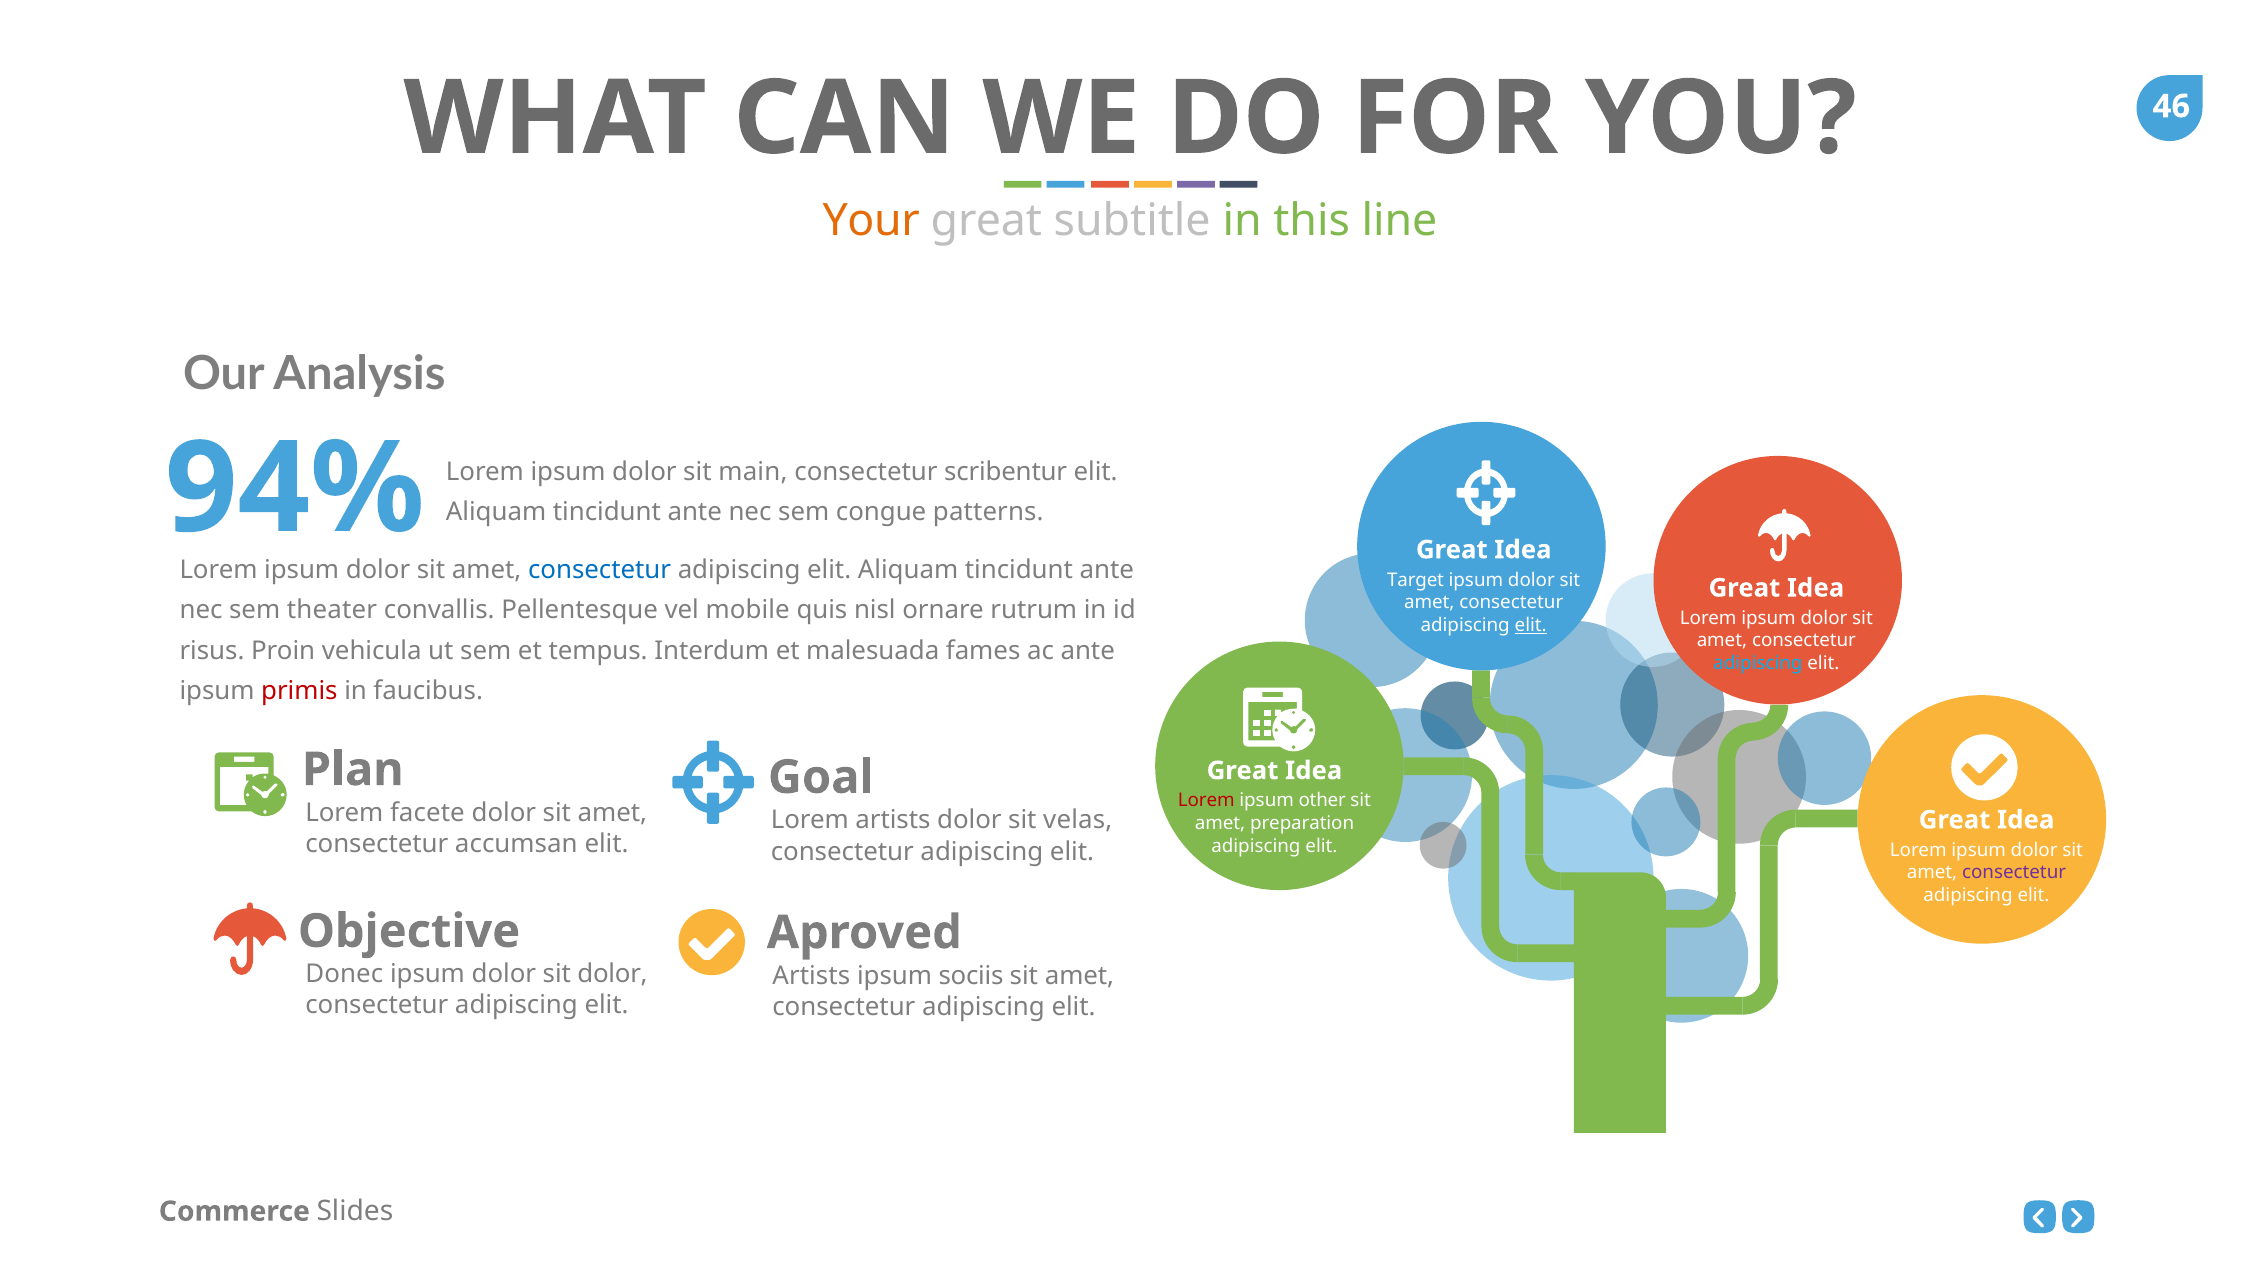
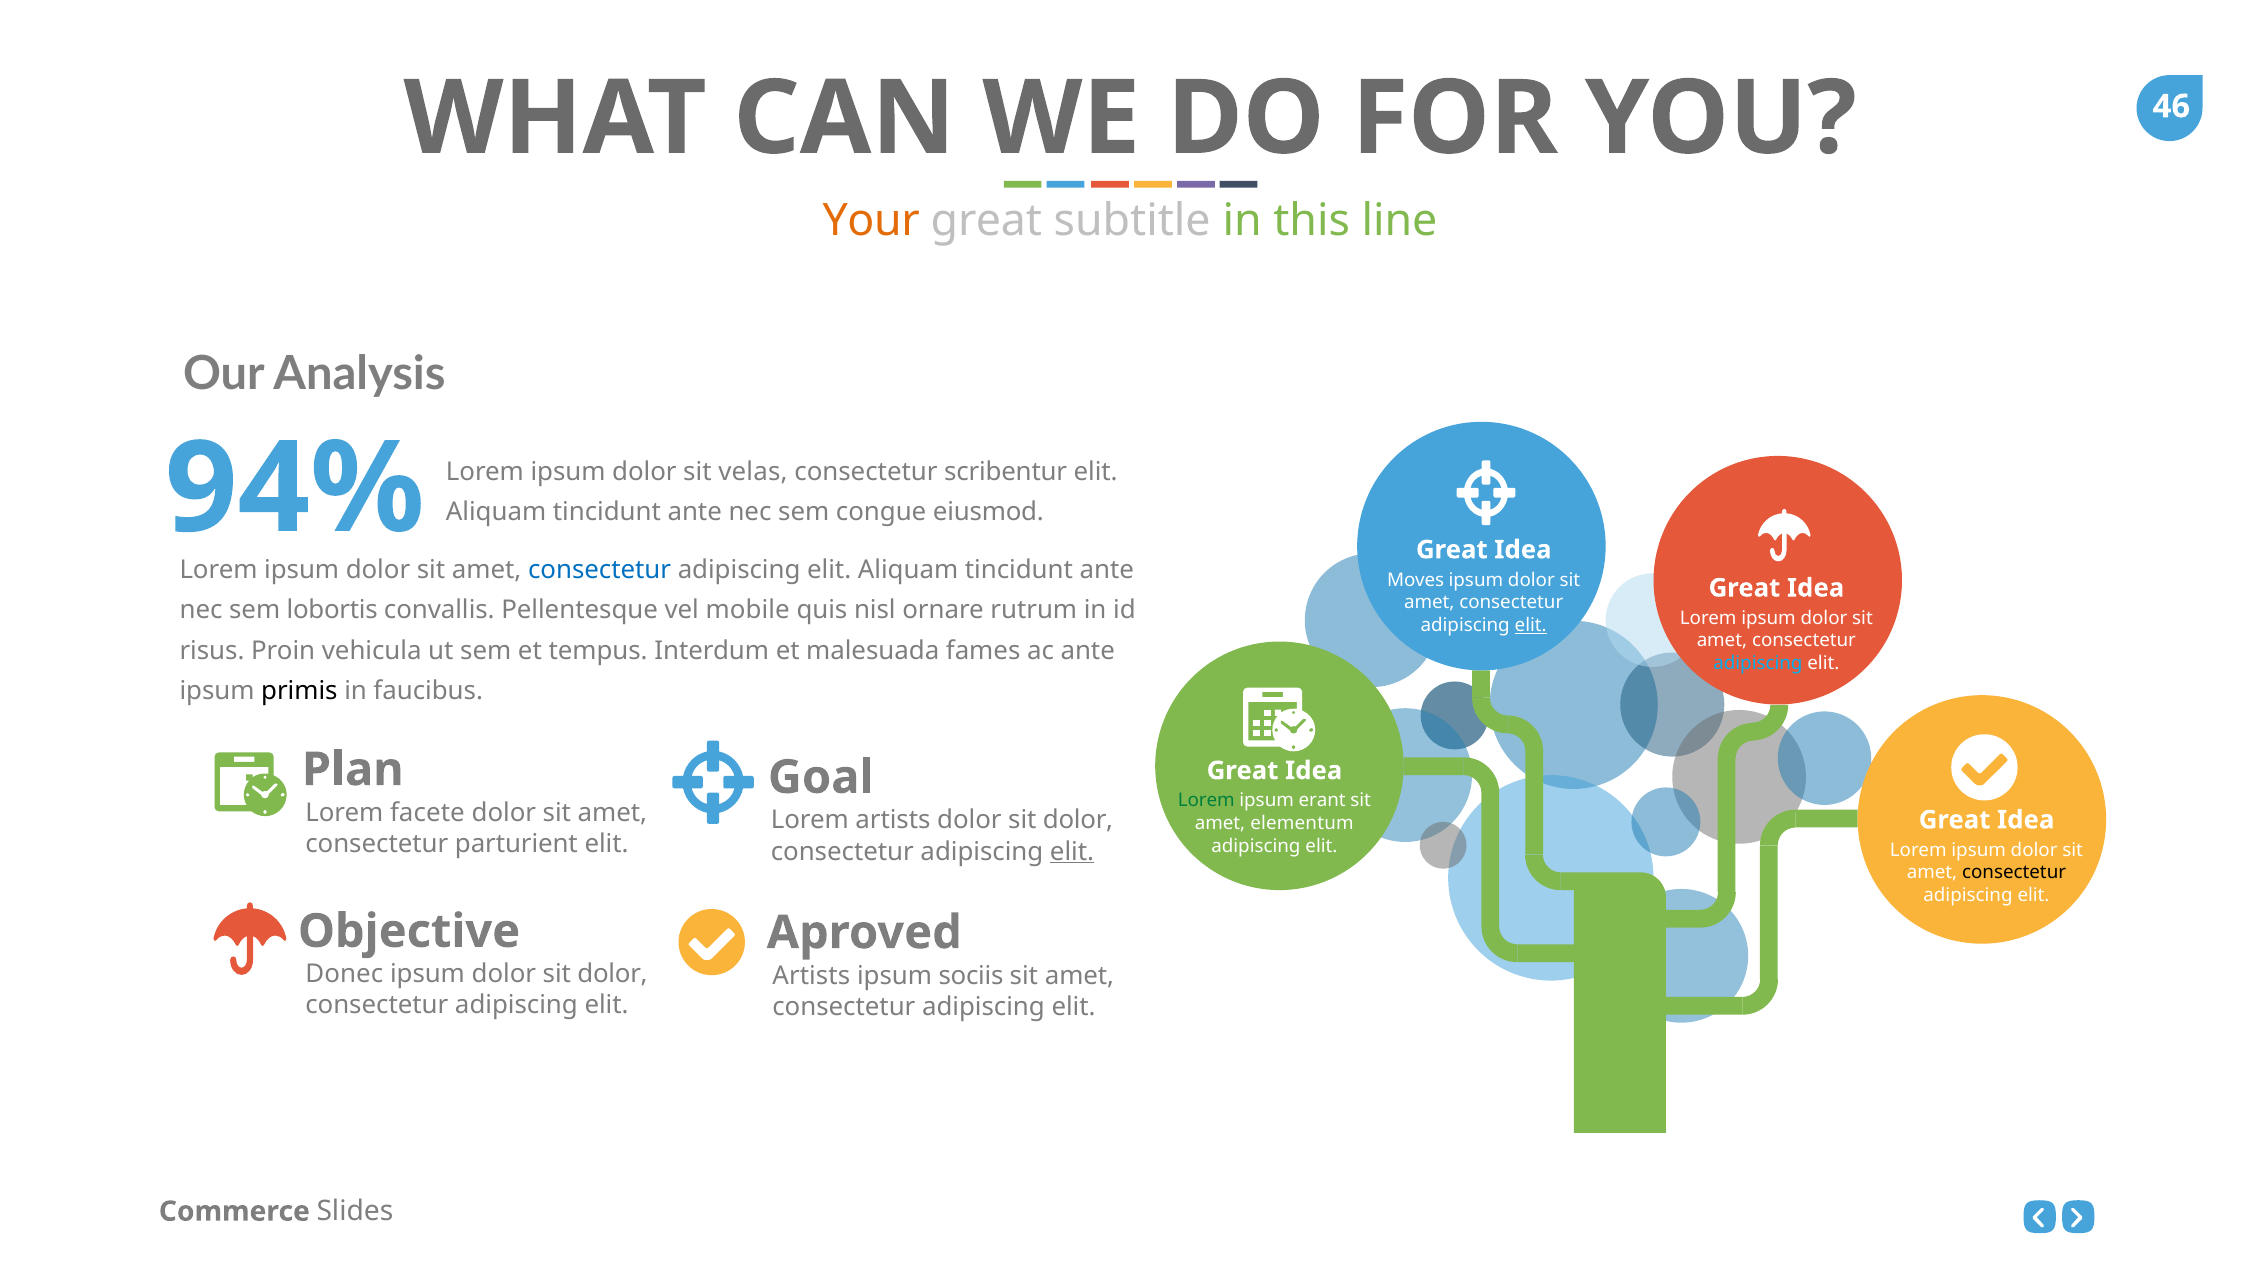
main: main -> velas (753, 472)
patterns: patterns -> eiusmod (988, 512)
Target: Target -> Moves (1416, 580)
theater: theater -> lobortis (332, 610)
primis colour: red -> black (299, 691)
Lorem colour: red -> green (1206, 801)
other: other -> erant (1322, 801)
velas: velas -> dolor (1078, 820)
preparation: preparation -> elementum (1302, 823)
accumsan: accumsan -> parturient (516, 844)
elit underline: none -> present (1072, 851)
consectetur colour: purple -> black (2014, 872)
